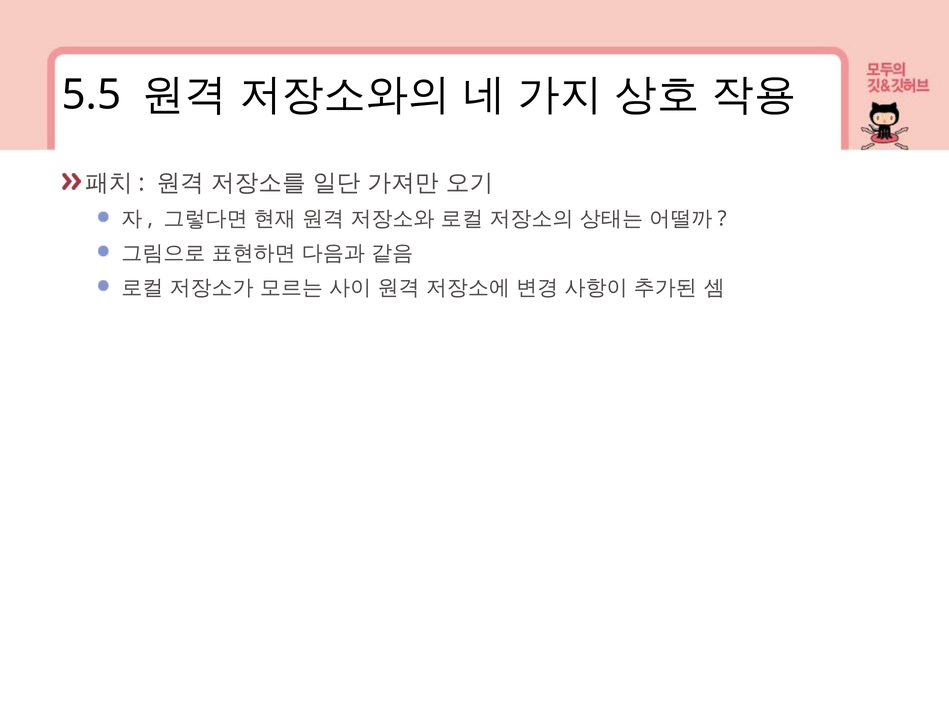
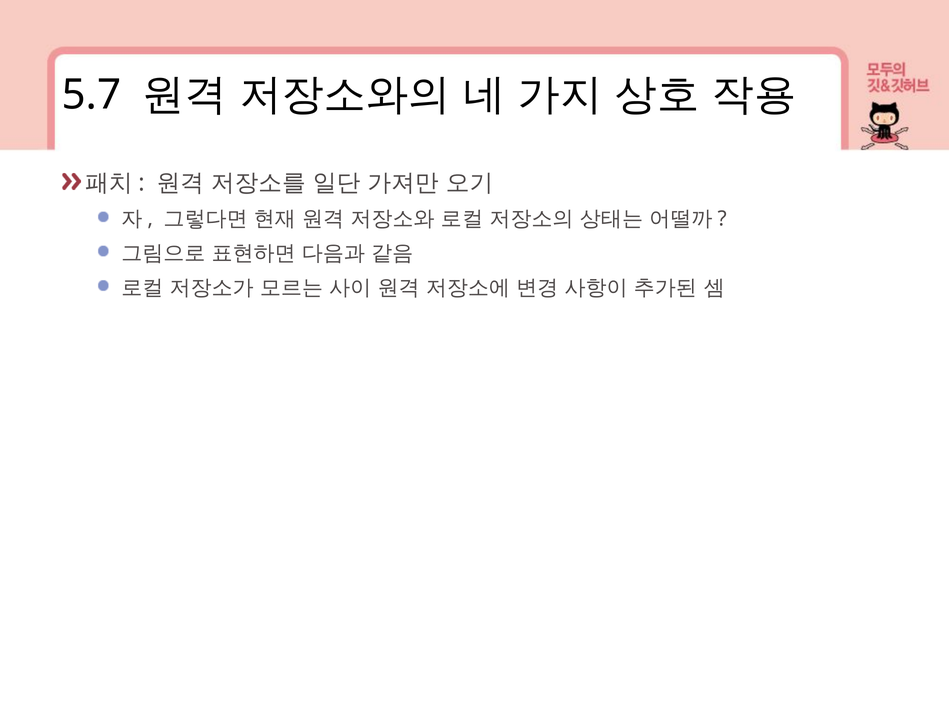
5.5: 5.5 -> 5.7 (92, 95)
